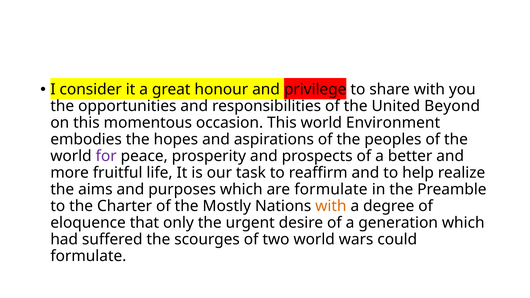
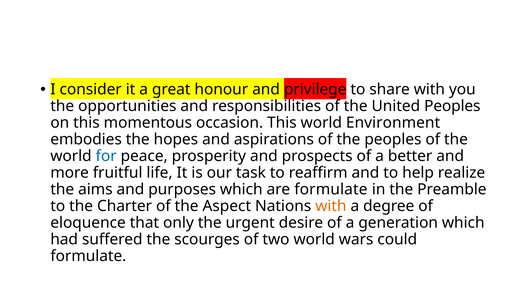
United Beyond: Beyond -> Peoples (452, 106)
for colour: purple -> blue (106, 156)
Mostly: Mostly -> Aspect (227, 206)
